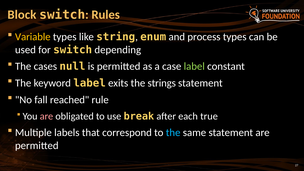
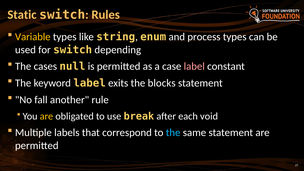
Block: Block -> Static (22, 15)
label colour: light green -> pink (194, 66)
strings: strings -> blocks (162, 83)
reached: reached -> another (70, 100)
are colour: pink -> yellow (46, 116)
true: true -> void (209, 116)
